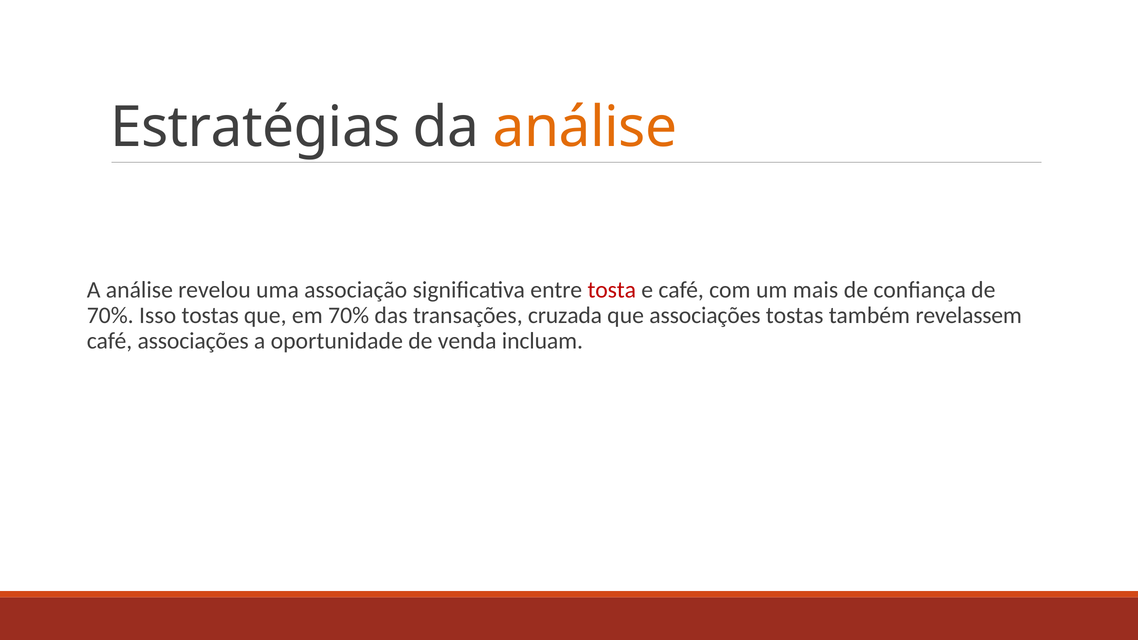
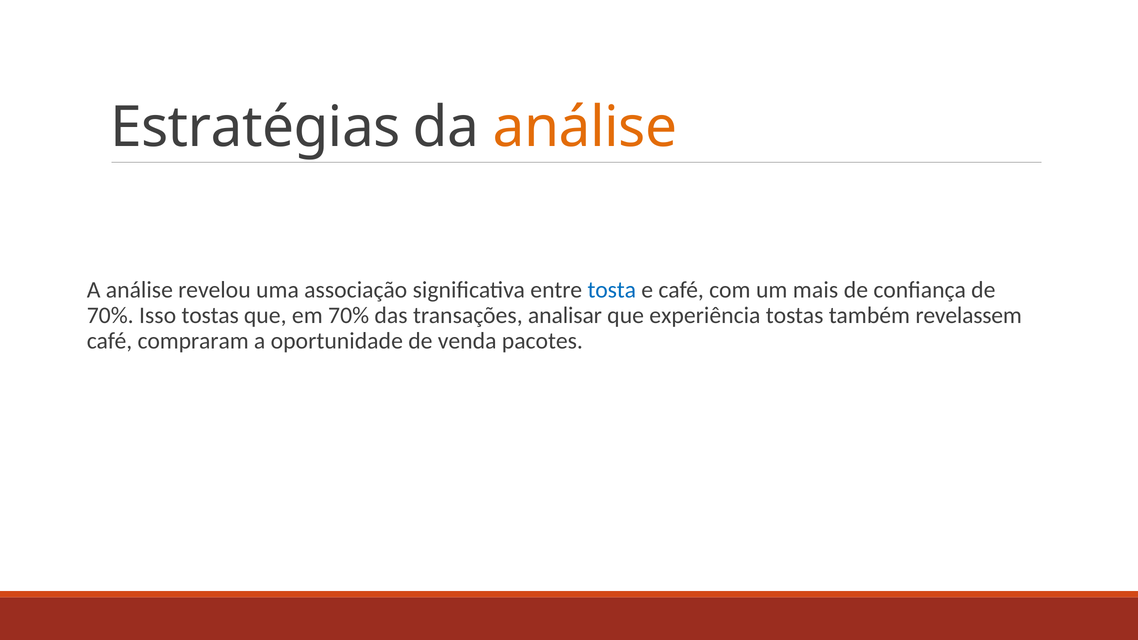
tosta colour: red -> blue (612, 290)
cruzada: cruzada -> analisar (565, 315)
que associações: associações -> experiência (705, 315)
café associações: associações -> compraram (193, 341)
incluam: incluam -> pacotes (542, 341)
